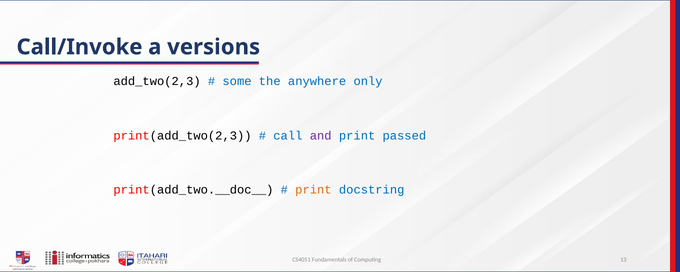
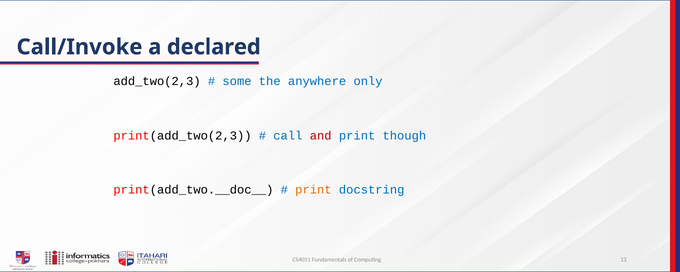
versions: versions -> declared (214, 47)
and colour: purple -> red (321, 136)
passed: passed -> though (404, 136)
